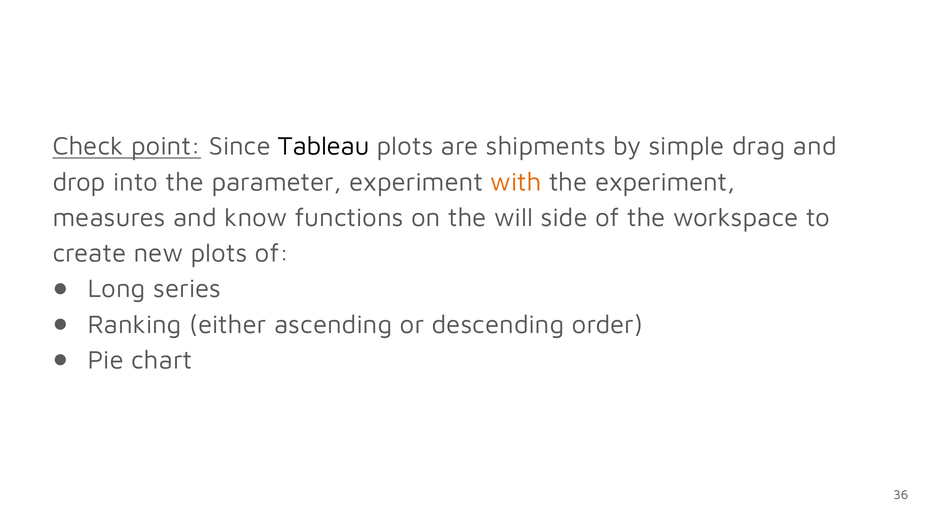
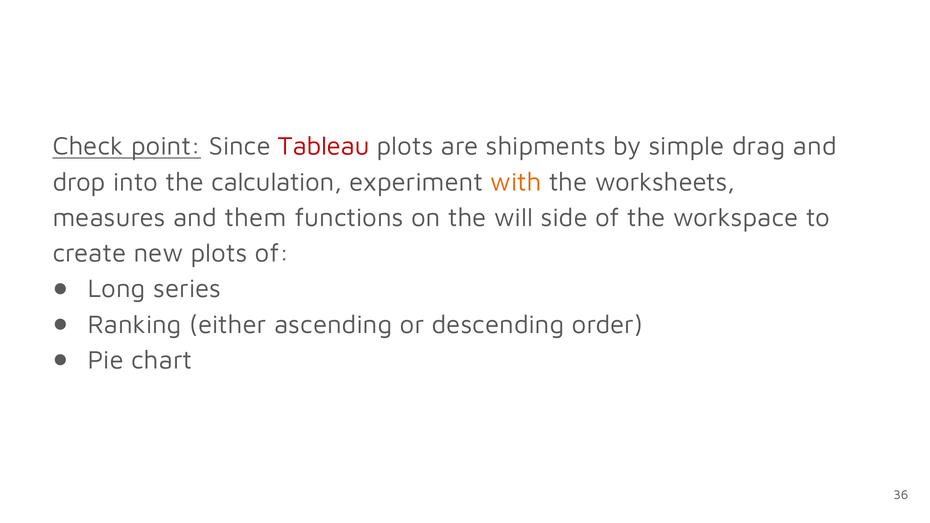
Tableau colour: black -> red (324, 146)
parameter: parameter -> calculation (277, 182)
the experiment: experiment -> worksheets (665, 182)
know: know -> them (256, 218)
